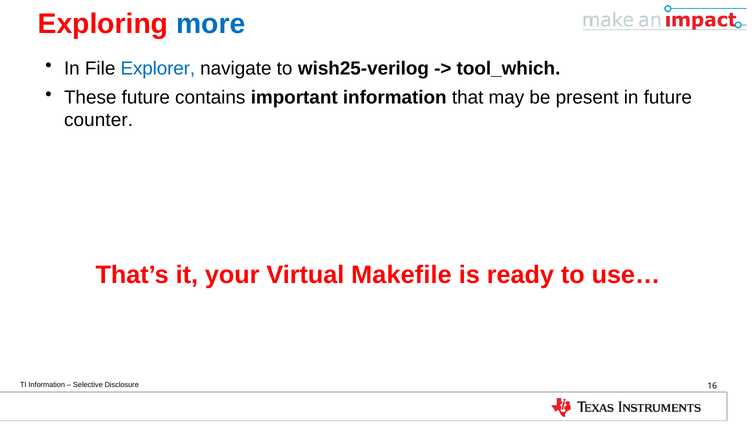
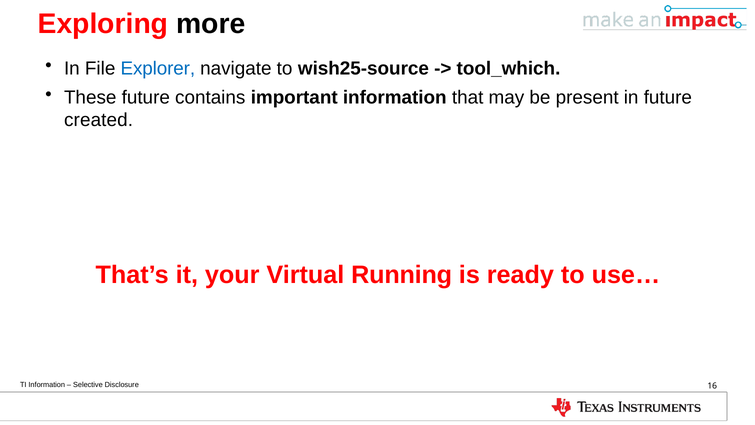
more colour: blue -> black (211, 24)
wish25-verilog: wish25-verilog -> wish25-source (363, 68)
counter: counter -> created (99, 120)
Makefile: Makefile -> Running (402, 275)
